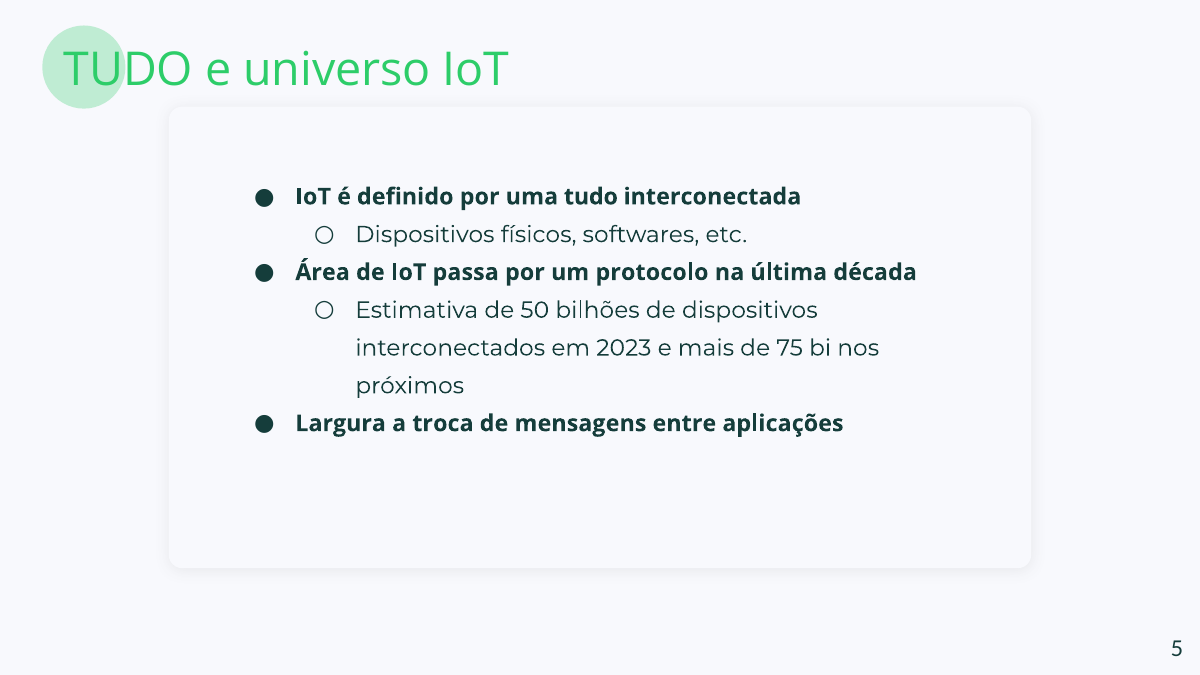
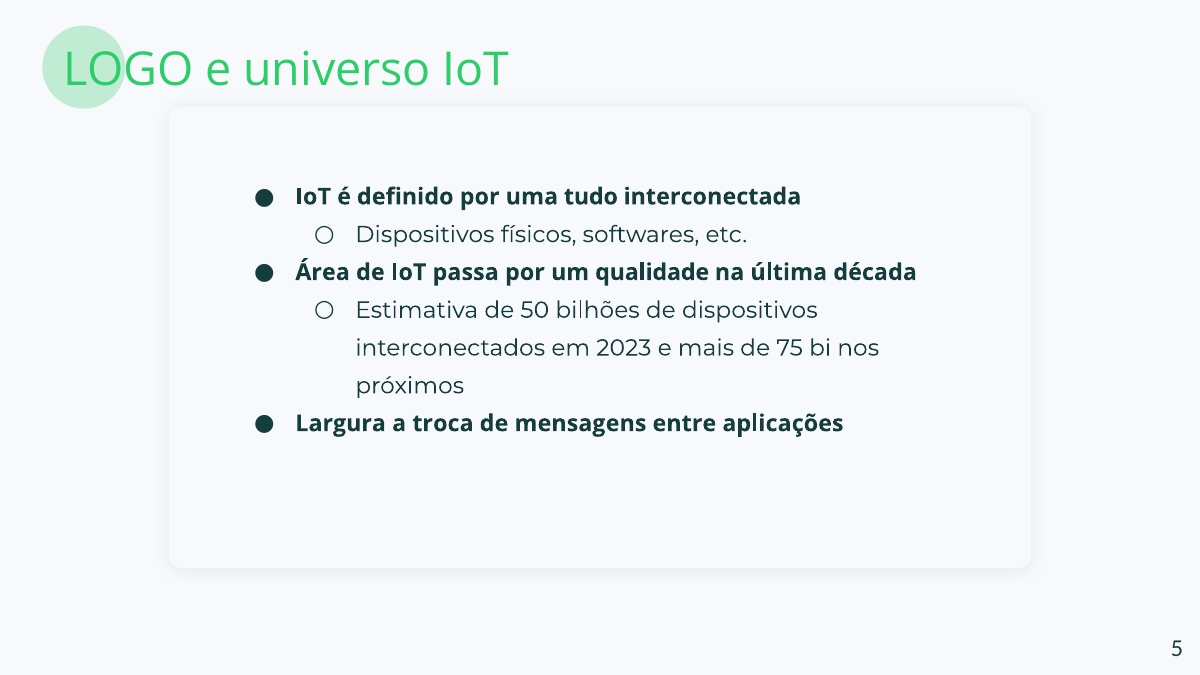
TUDO: TUDO -> LOGO (129, 70)
protocolo: protocolo -> qualidade (652, 272)
